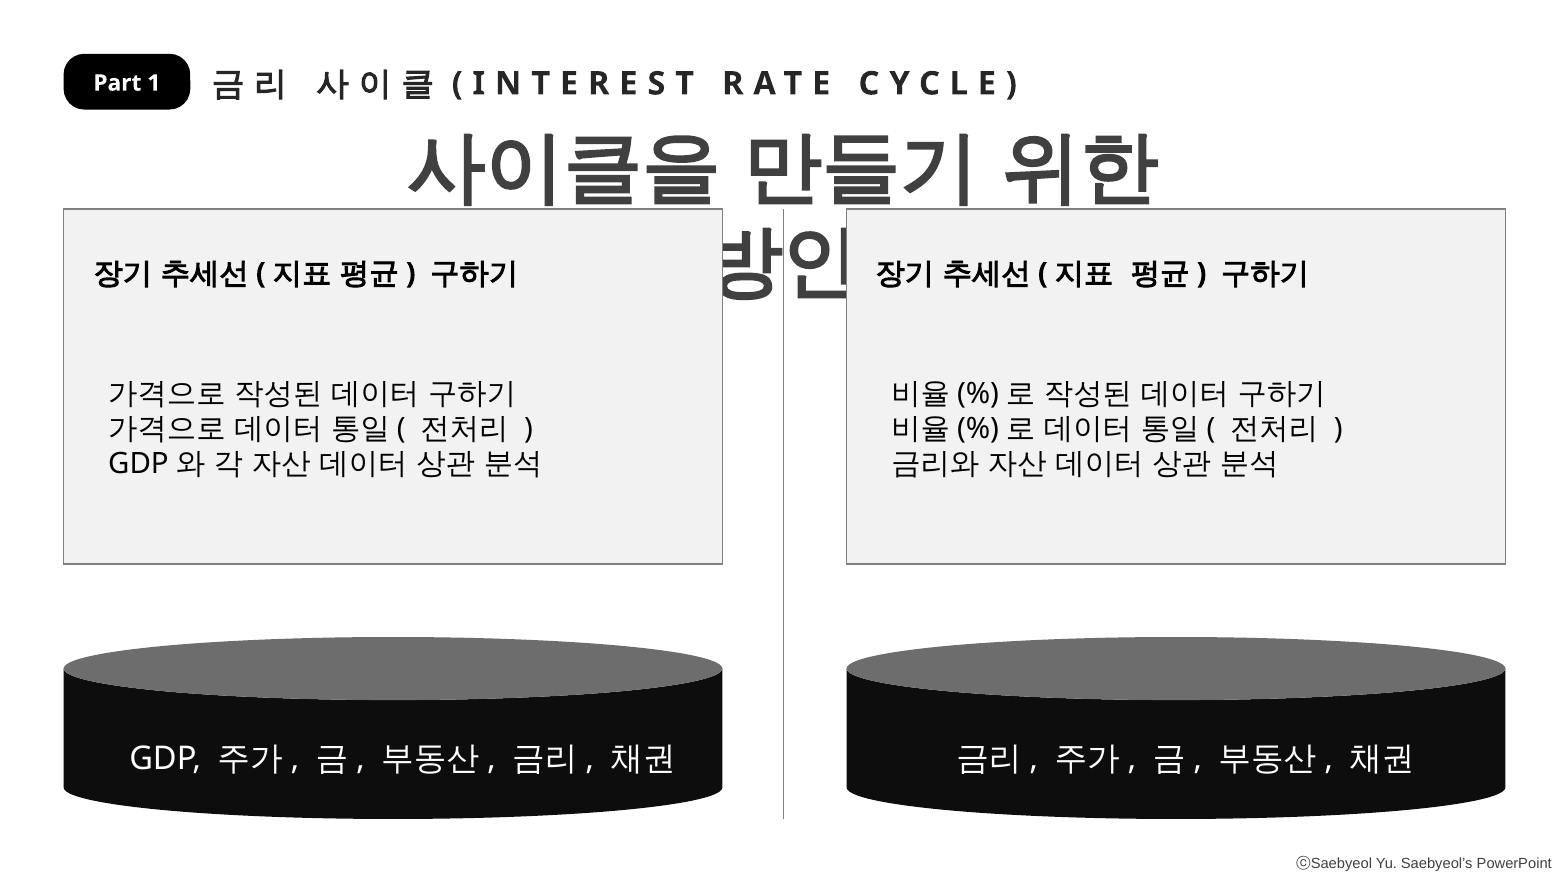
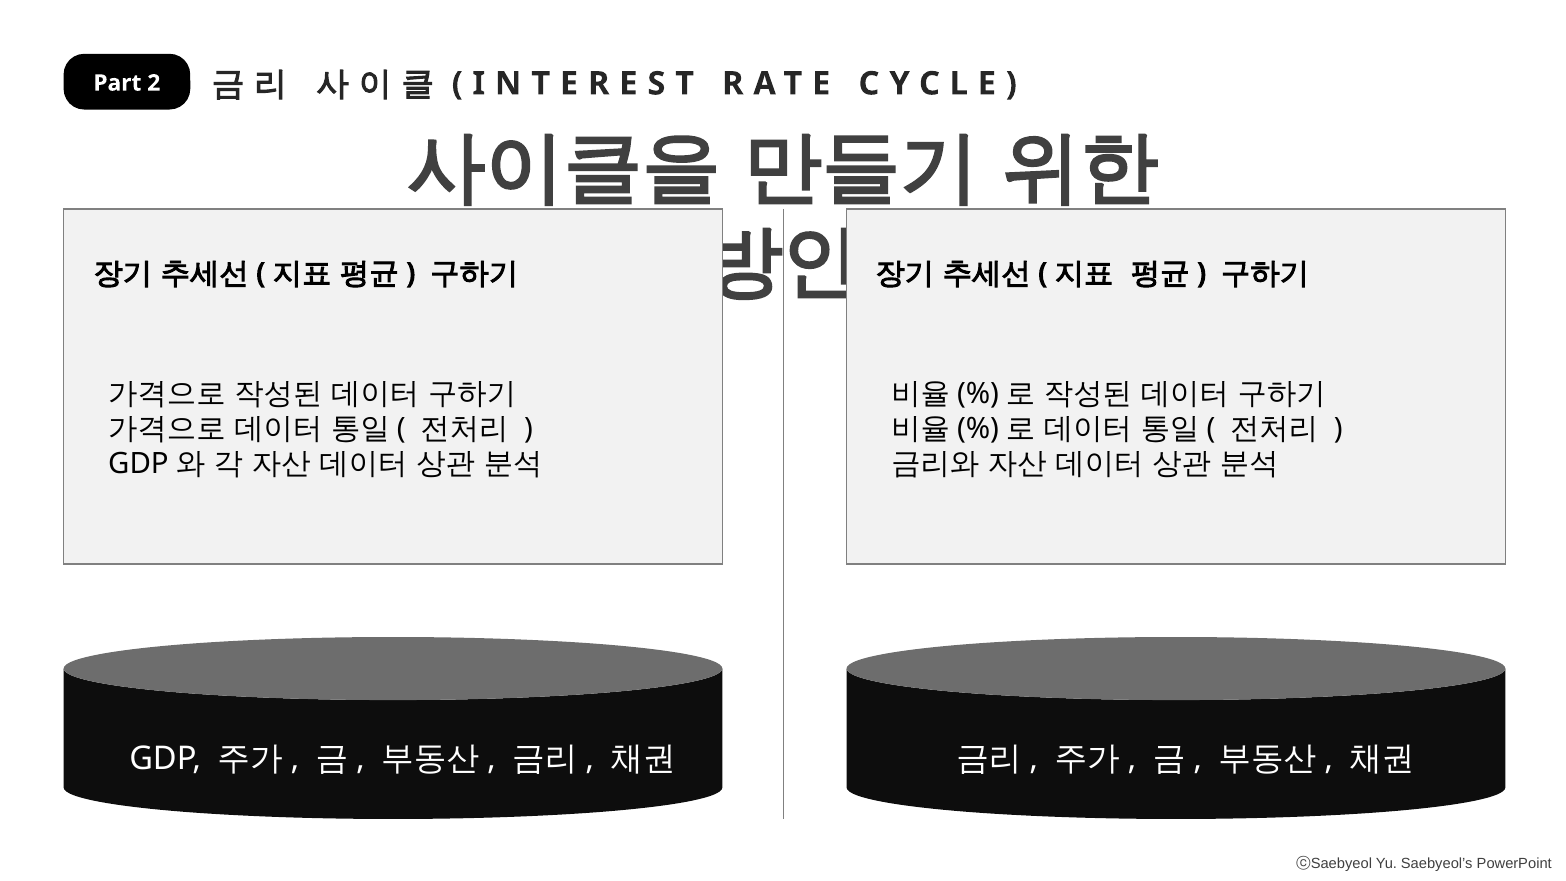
1: 1 -> 2 (154, 83)
